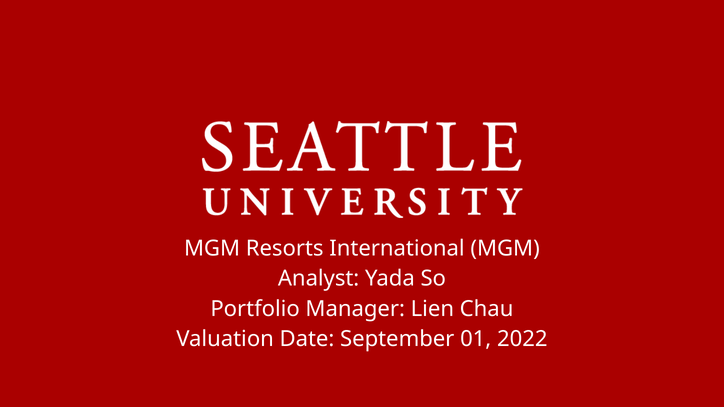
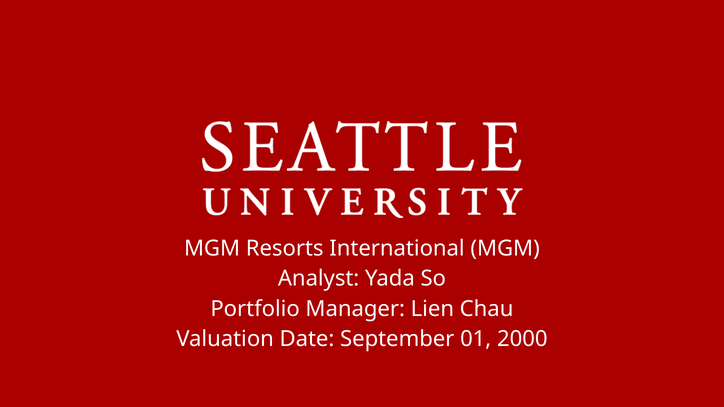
2022: 2022 -> 2000 (522, 339)
